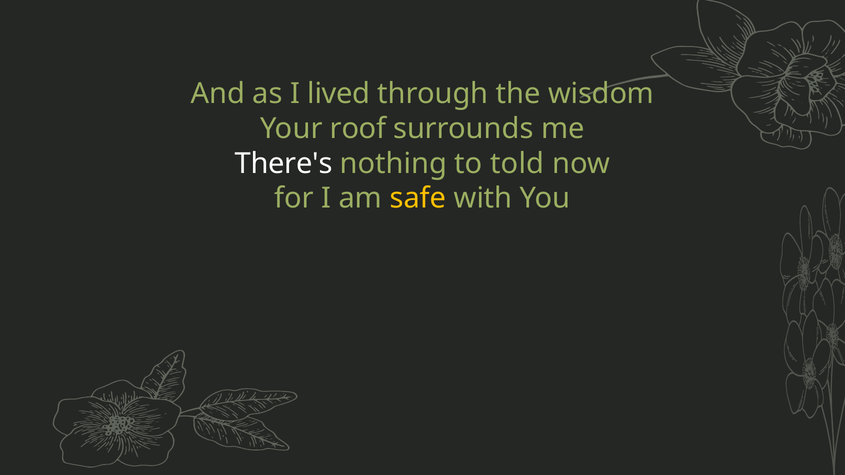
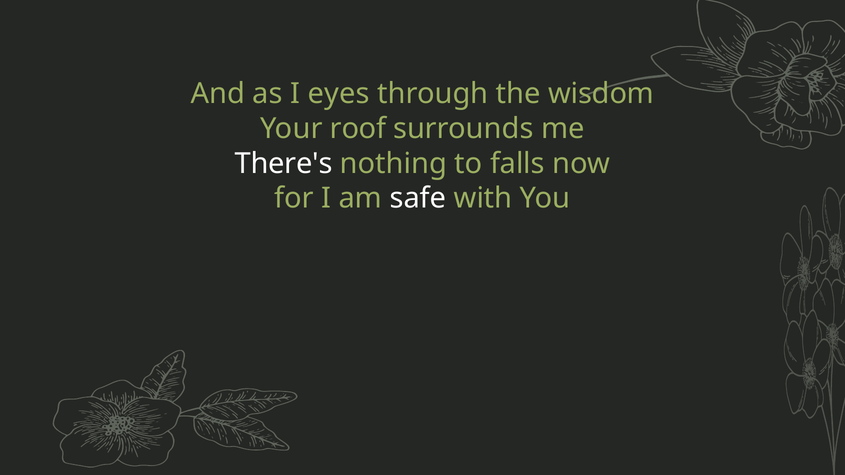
lived: lived -> eyes (339, 94)
told: told -> falls (517, 164)
safe colour: yellow -> white (418, 198)
